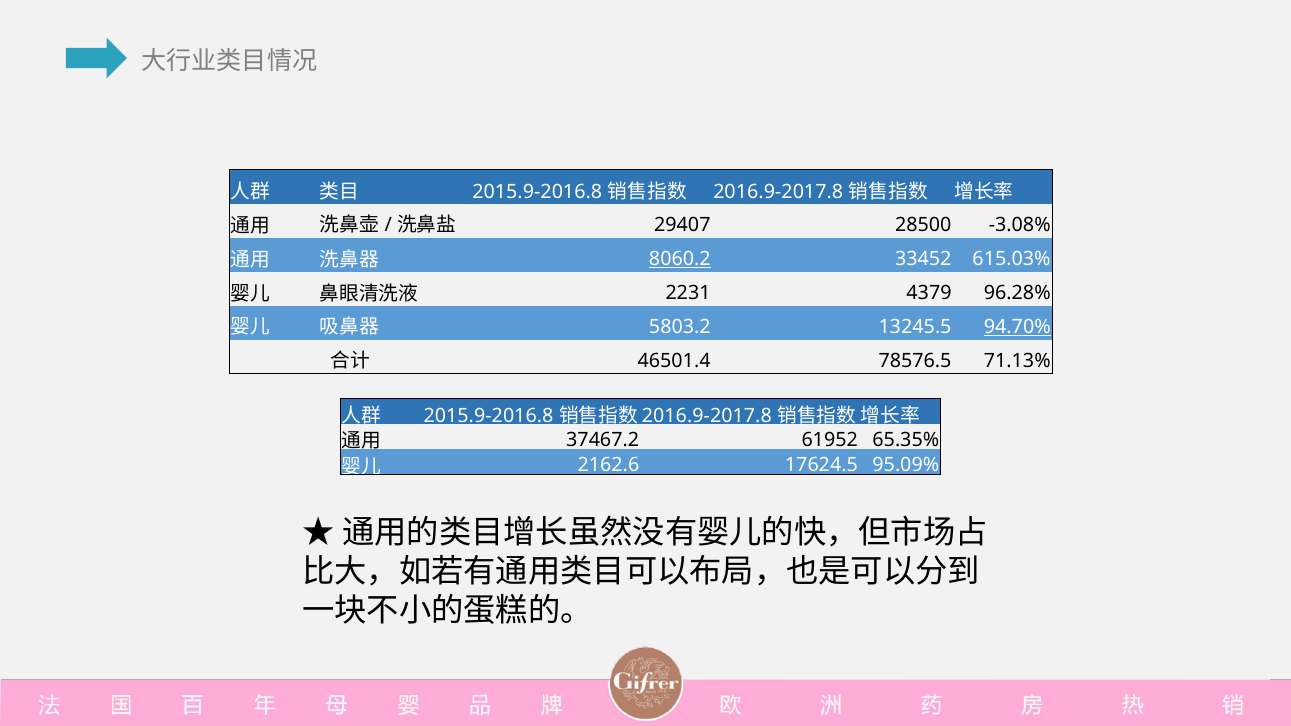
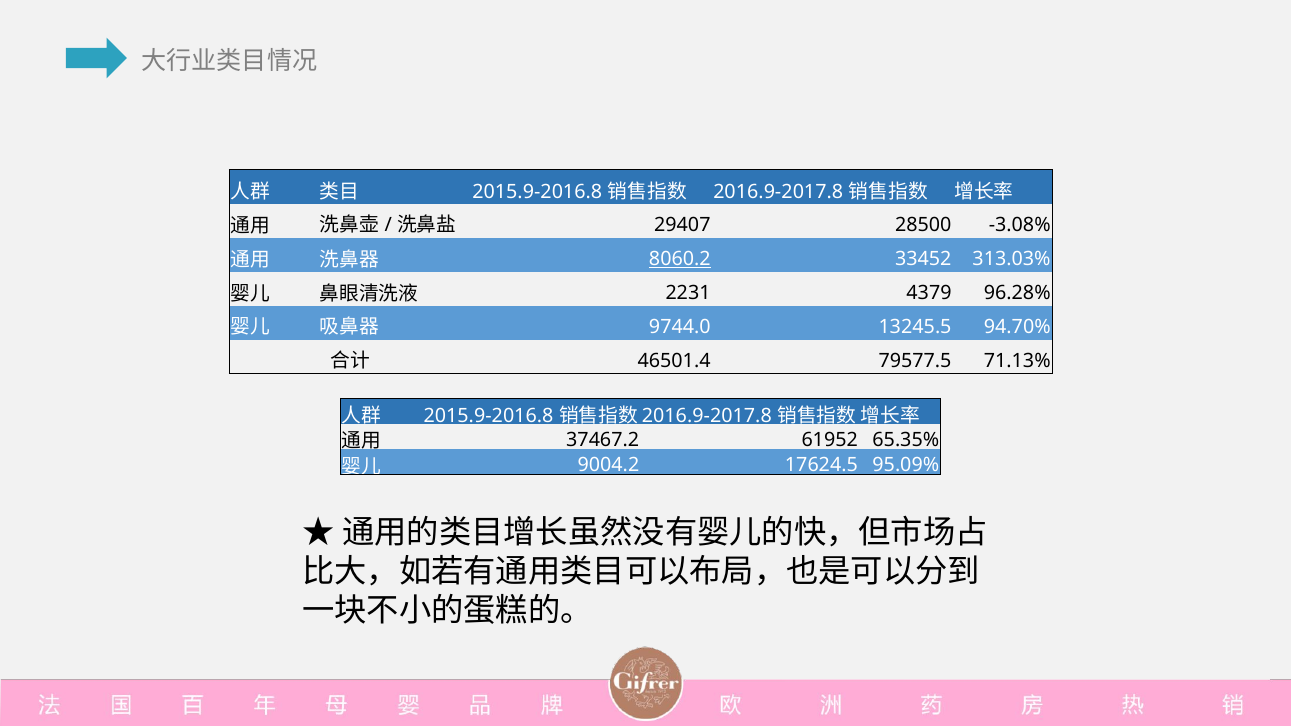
615.03%: 615.03% -> 313.03% (1012, 259)
5803.2: 5803.2 -> 9744.0 (680, 327)
94.70% underline: present -> none (1017, 327)
78576.5: 78576.5 -> 79577.5 (915, 361)
2162.6: 2162.6 -> 9004.2 (608, 465)
